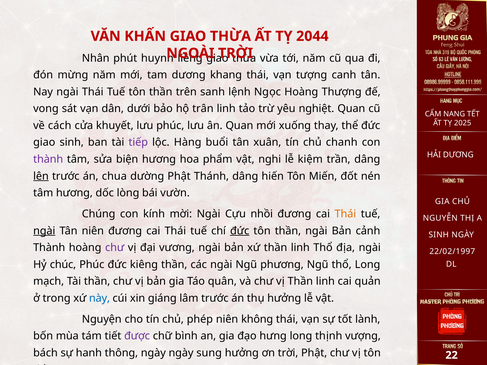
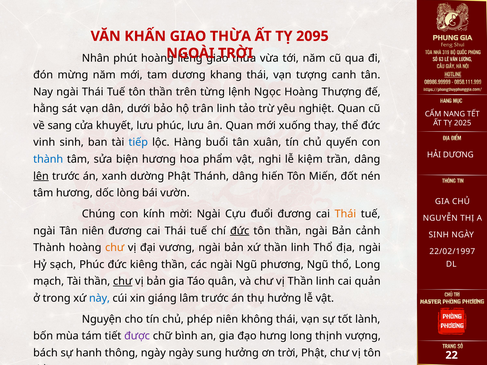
2044: 2044 -> 2095 (312, 36)
phút huynh: huynh -> hoàng (157, 58)
sanh: sanh -> từng (213, 92)
vong: vong -> hằng (46, 109)
cách: cách -> sang (60, 126)
giao: giao -> vinh (44, 143)
tiếp colour: purple -> blue (138, 143)
chanh: chanh -> quyến (342, 143)
thành colour: purple -> blue (48, 159)
chua: chua -> xanh (114, 176)
nhồi: nhồi -> đuổi (262, 214)
ngài underline: present -> none (44, 231)
chư colour: purple -> orange (115, 248)
chúc: chúc -> sạch (63, 265)
chư underline: none -> present (123, 282)
